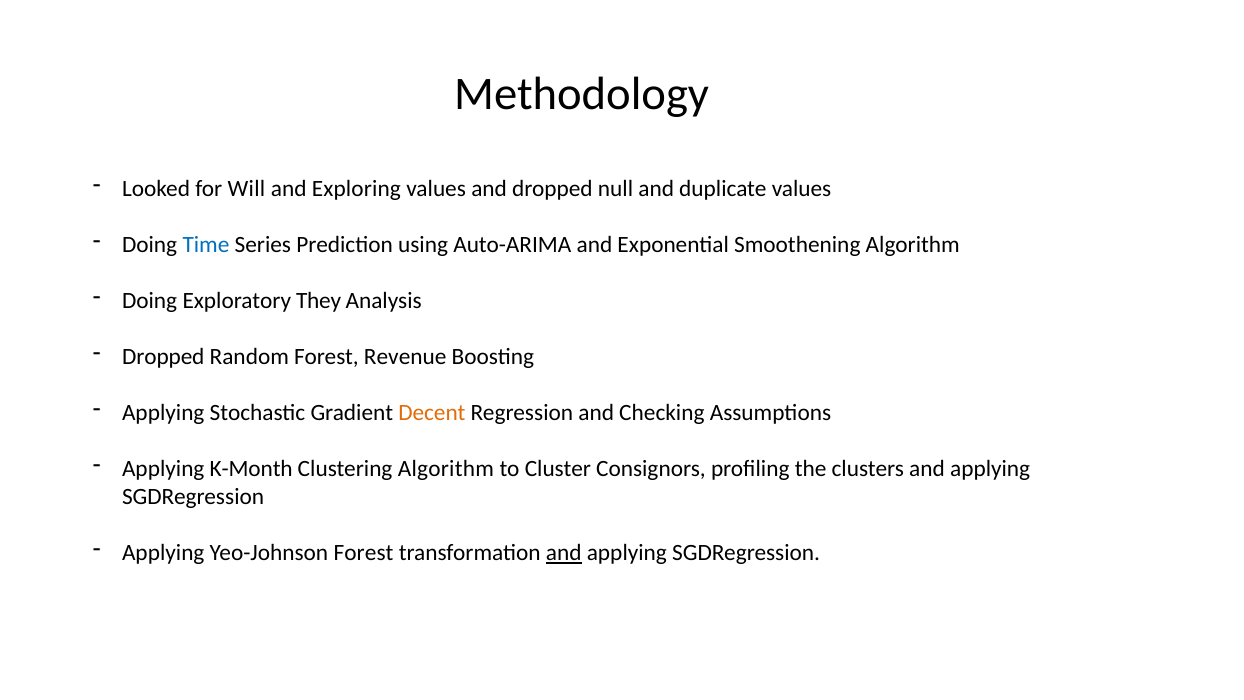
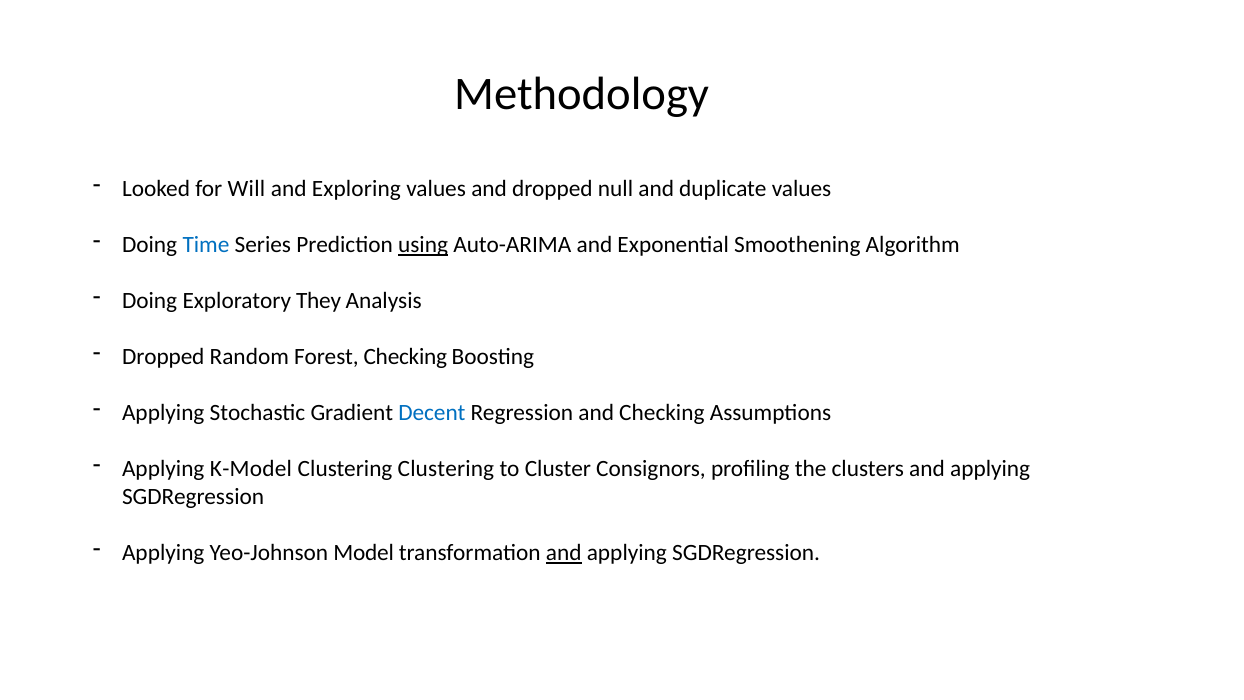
using underline: none -> present (423, 245)
Forest Revenue: Revenue -> Checking (405, 357)
Decent colour: orange -> blue (432, 413)
K-Month: K-Month -> K-Model (251, 469)
Clustering Algorithm: Algorithm -> Clustering (446, 469)
Yeo-Johnson Forest: Forest -> Model (364, 553)
